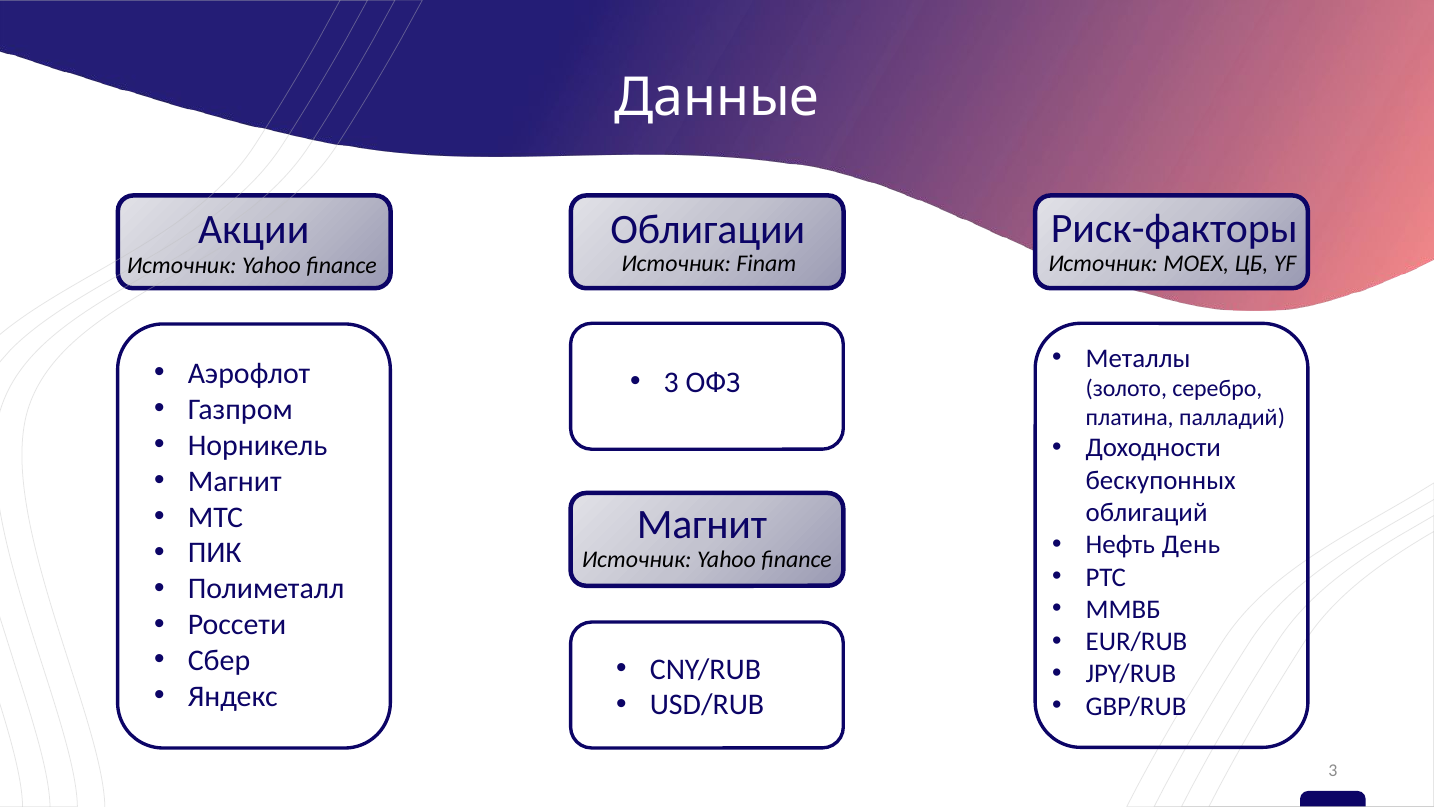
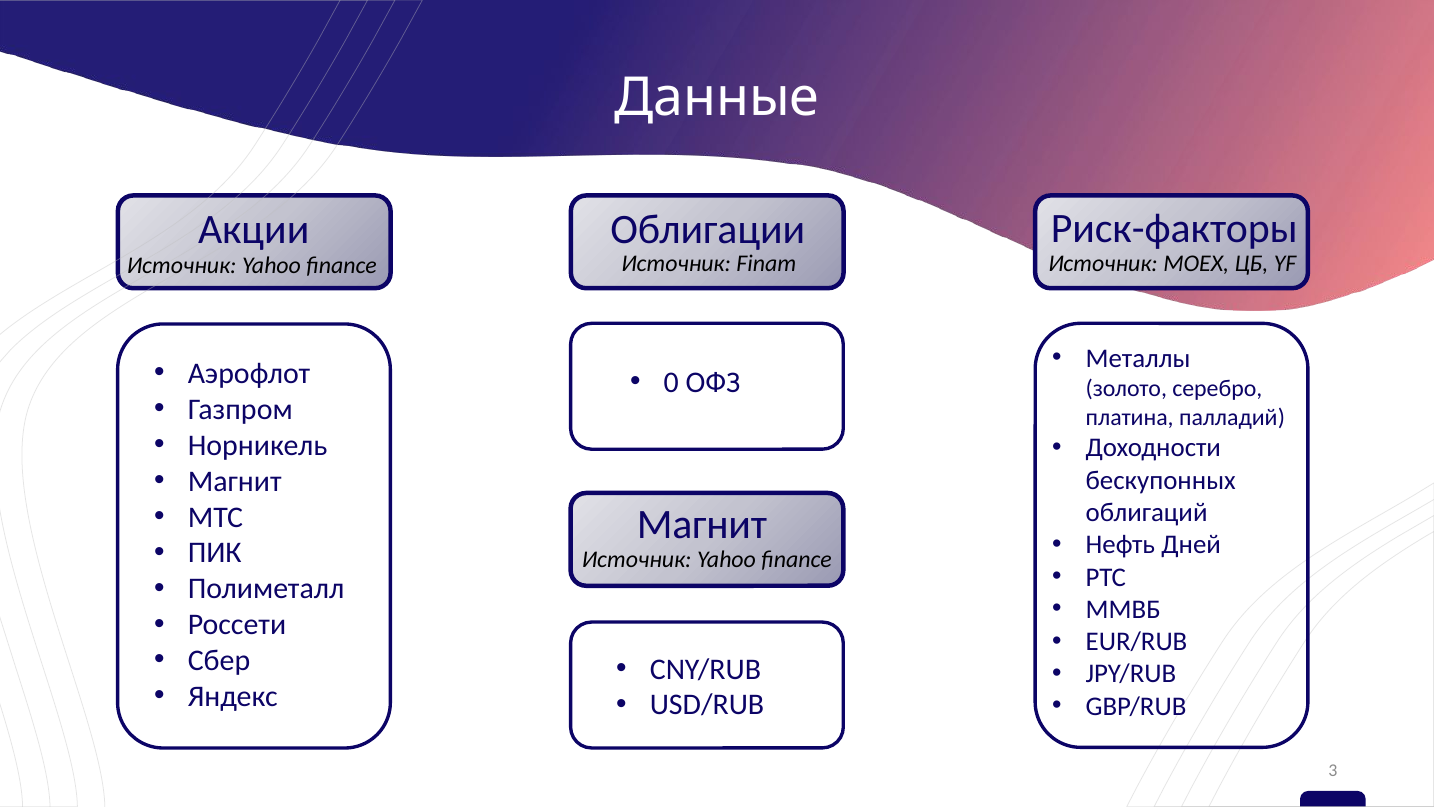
3: 3 -> 0 (671, 382)
День: День -> Дней (1191, 545)
